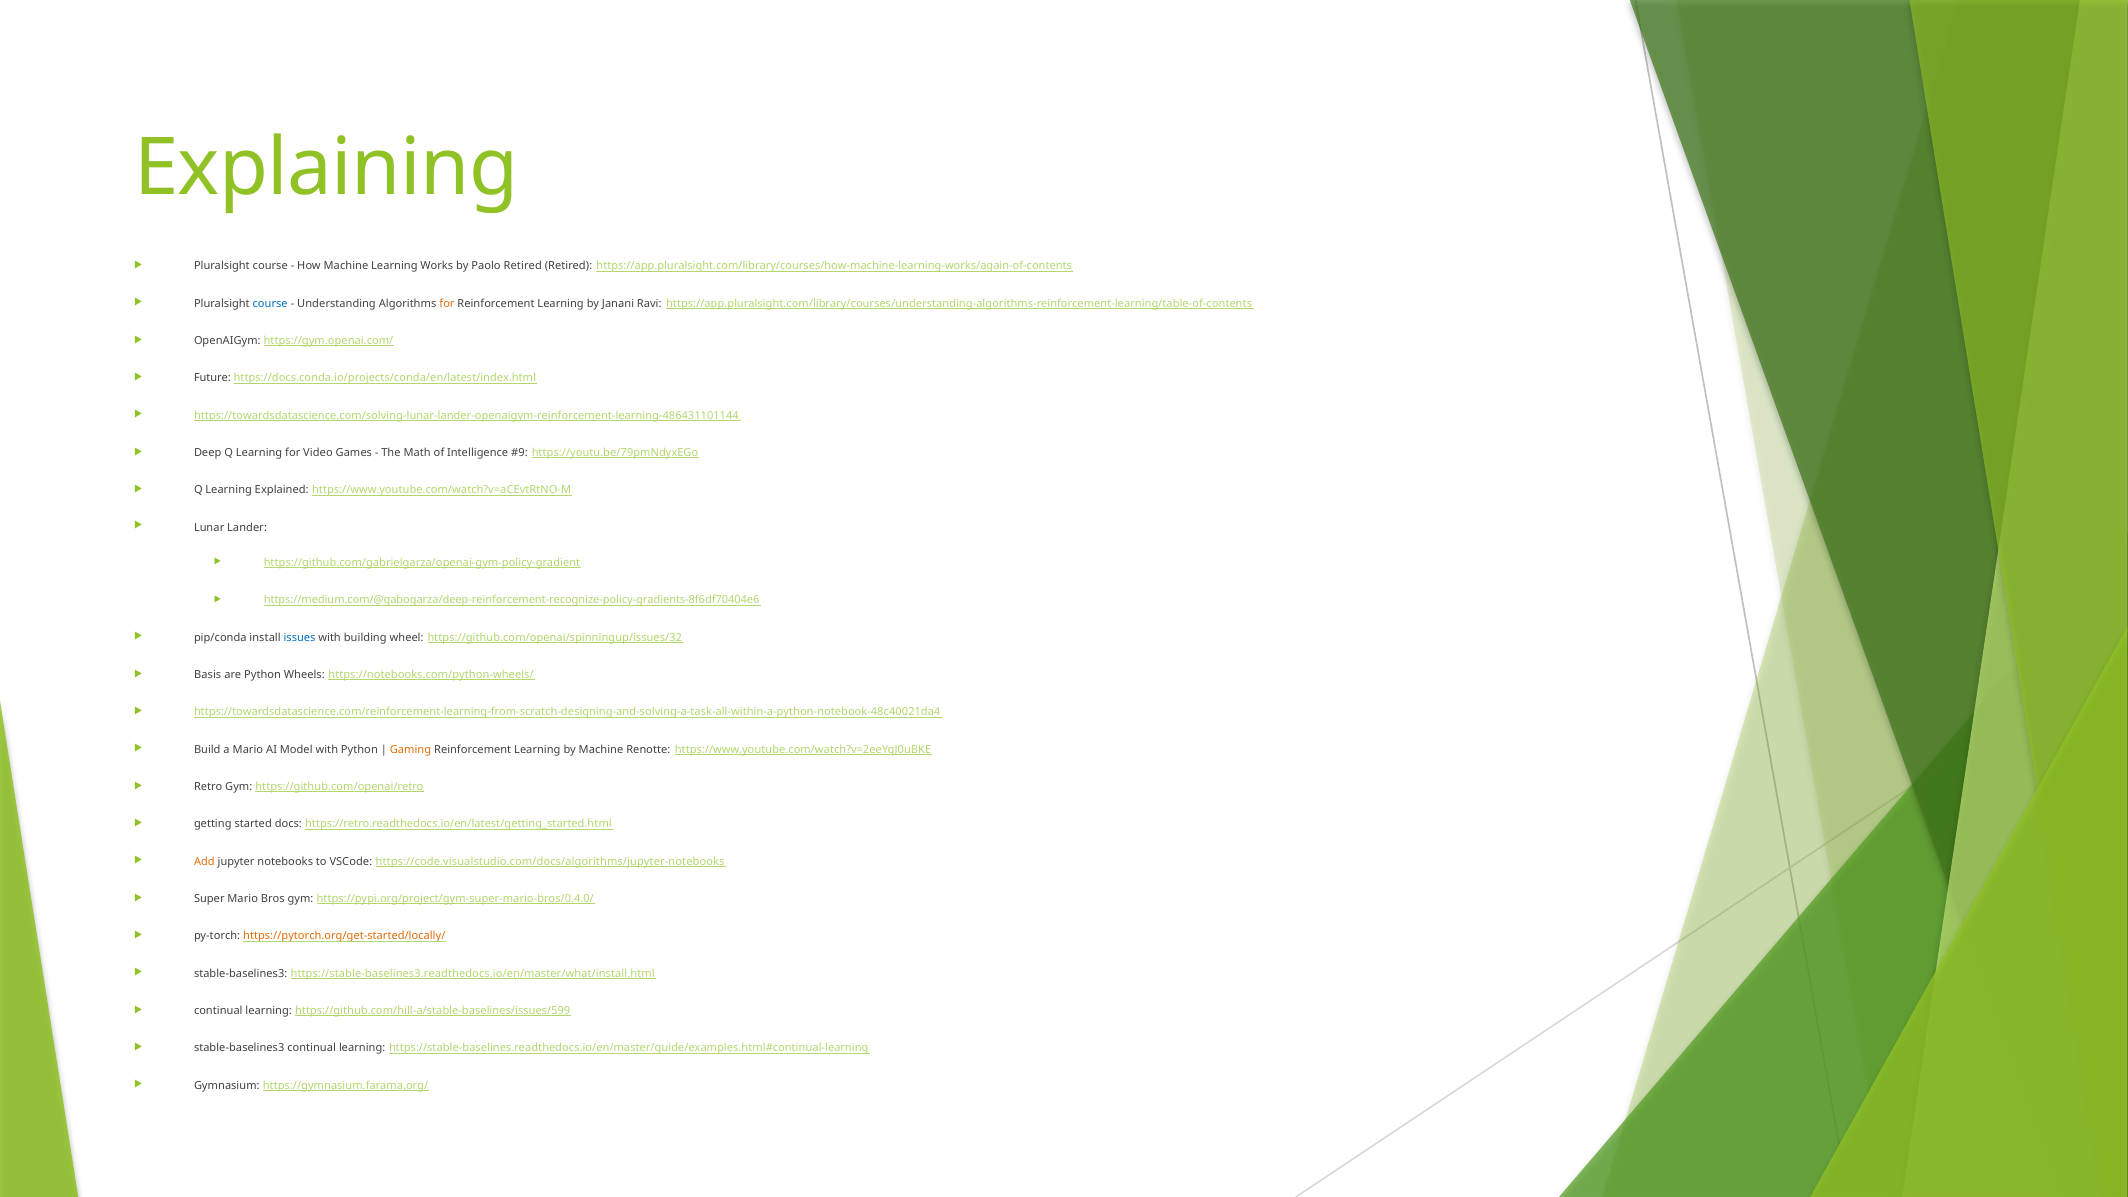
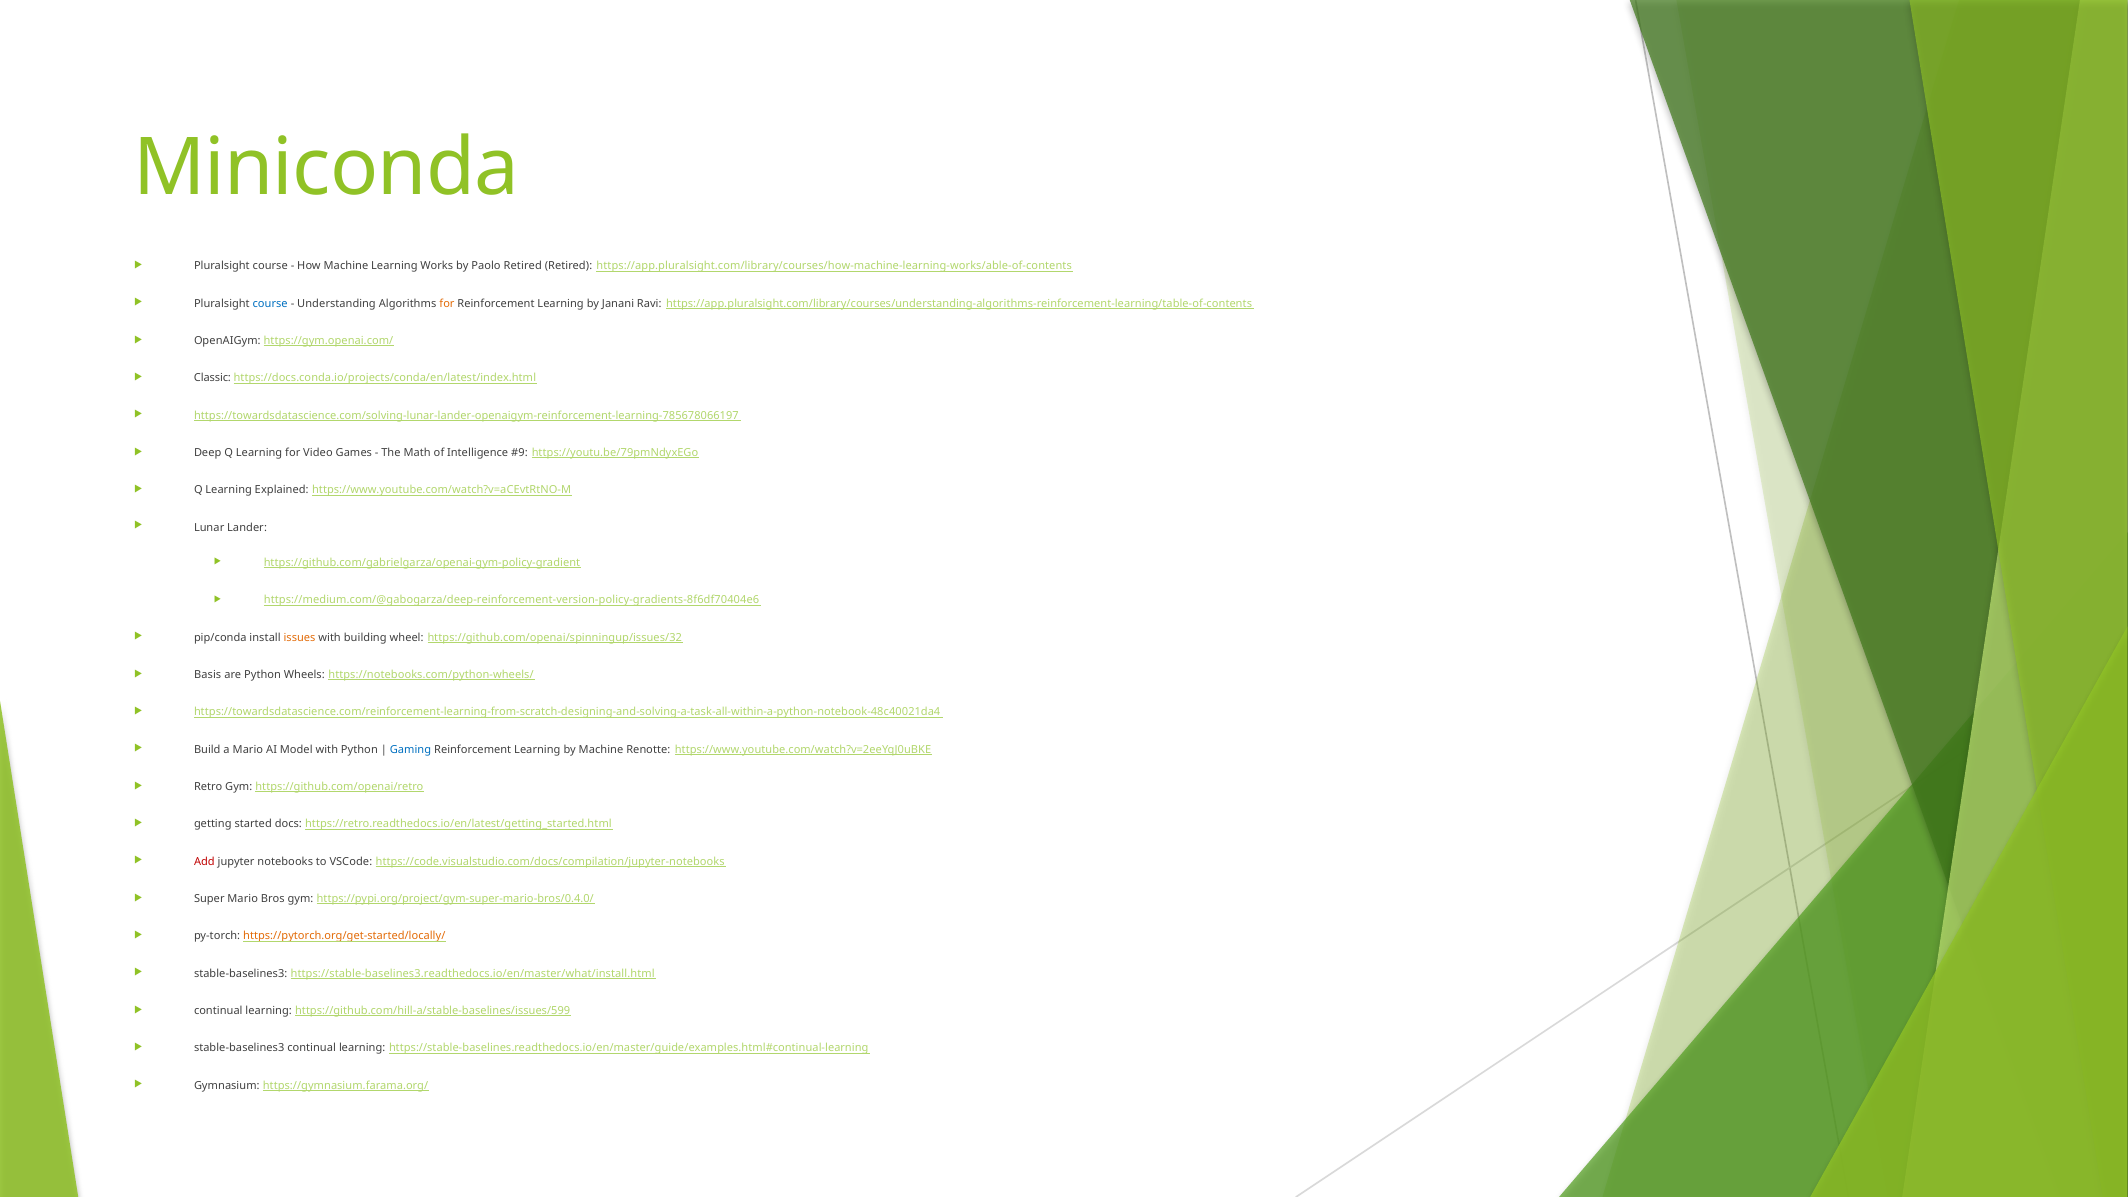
Explaining: Explaining -> Miniconda (326, 168)
https://app.pluralsight.com/library/courses/how-machine-learning-works/again-of-contents: https://app.pluralsight.com/library/courses/how-machine-learning-works/again-of-contents -> https://app.pluralsight.com/library/courses/how-machine-learning-works/able-of-contents (834, 266)
Future: Future -> Classic (212, 378)
https://towardsdatascience.com/solving-lunar-lander-openaigym-reinforcement-learning-486431101144: https://towardsdatascience.com/solving-lunar-lander-openaigym-reinforcement-learning-486431101144 -> https://towardsdatascience.com/solving-lunar-lander-openaigym-reinforcement-learning-785678066197 (466, 415)
https://medium.com/@gabogarza/deep-reinforcement-recognize-policy-gradients-8f6df70404e6: https://medium.com/@gabogarza/deep-reinforcement-recognize-policy-gradients-8f6df70404e6 -> https://medium.com/@gabogarza/deep-reinforcement-version-policy-gradients-8f6df70404e6 (512, 600)
issues colour: blue -> orange (300, 638)
Gaming colour: orange -> blue (411, 749)
Add colour: orange -> red (204, 861)
https://code.visualstudio.com/docs/algorithms/jupyter-notebooks: https://code.visualstudio.com/docs/algorithms/jupyter-notebooks -> https://code.visualstudio.com/docs/compilation/jupyter-notebooks (550, 861)
